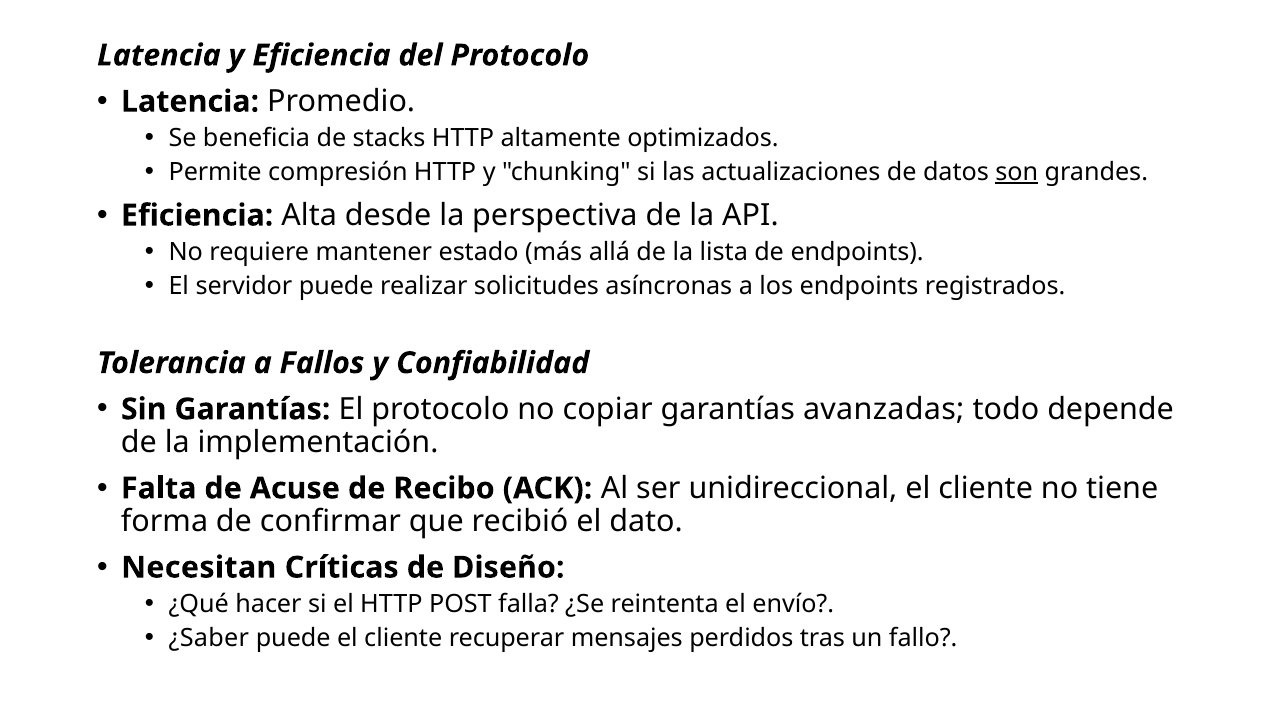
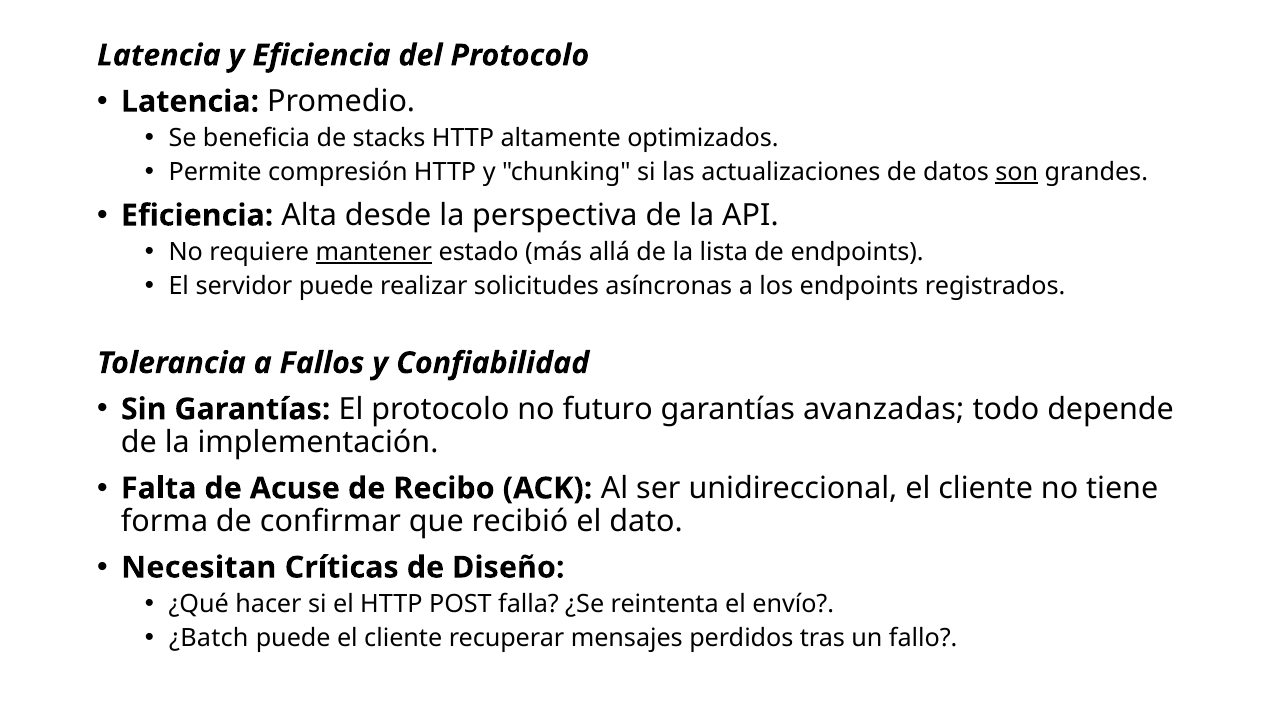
mantener underline: none -> present (374, 252)
copiar: copiar -> futuro (608, 409)
¿Saber: ¿Saber -> ¿Batch (209, 638)
